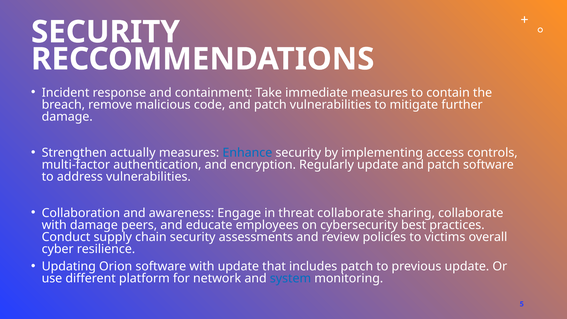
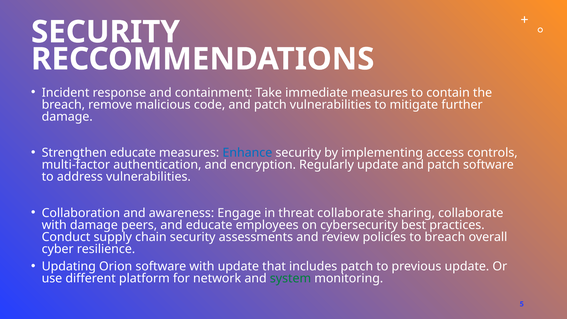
Strengthen actually: actually -> educate (133, 153)
to victims: victims -> breach (445, 237)
system colour: blue -> green (291, 278)
